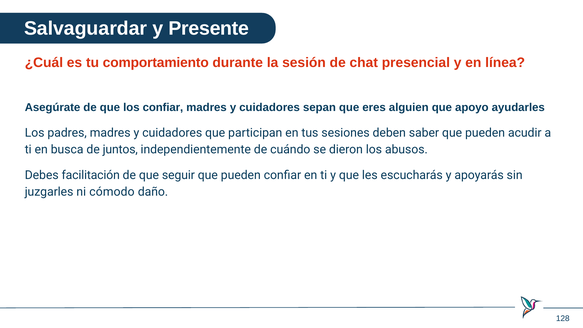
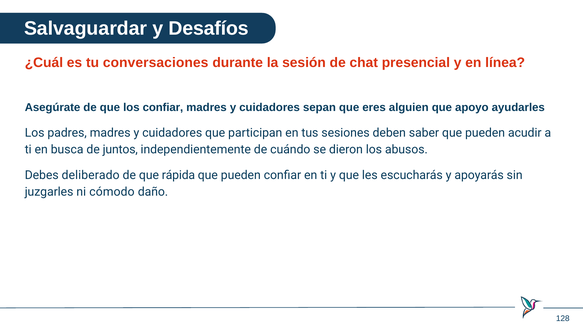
Presente: Presente -> Desafíos (209, 29)
comportamiento: comportamiento -> conversaciones (156, 63)
facilitación: facilitación -> deliberado (91, 175)
seguir: seguir -> rápida (178, 175)
